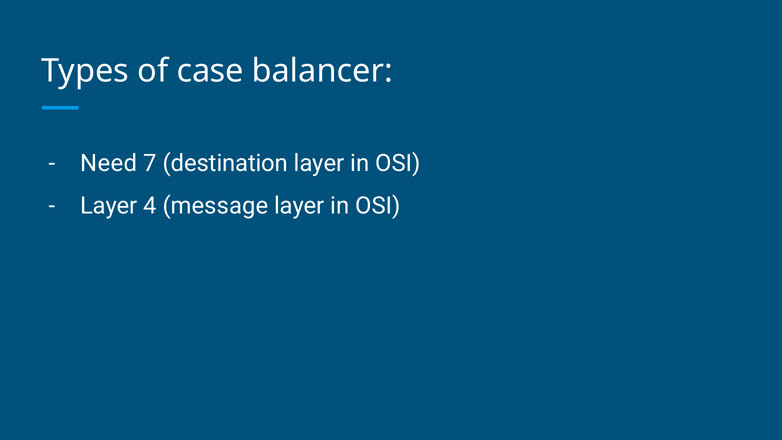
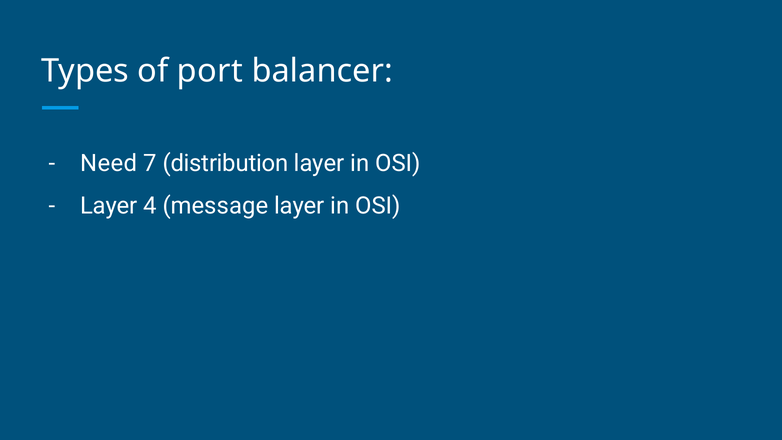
case: case -> port (210, 71)
destination: destination -> distribution (225, 164)
